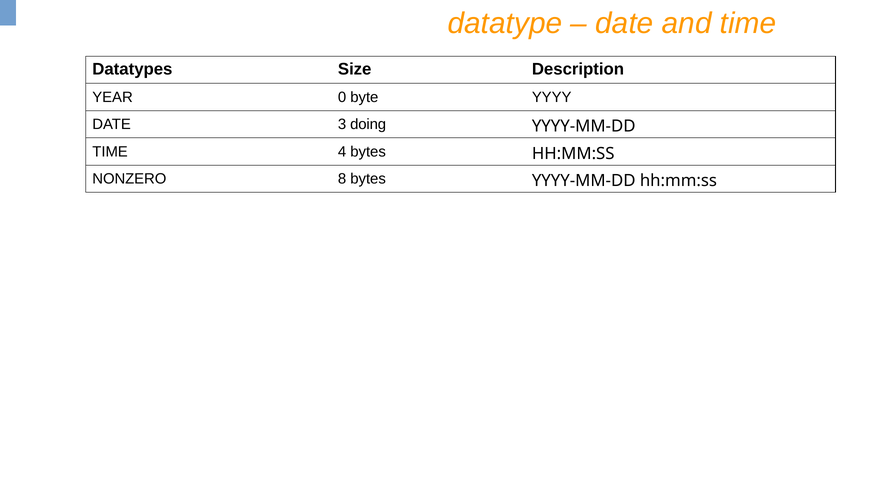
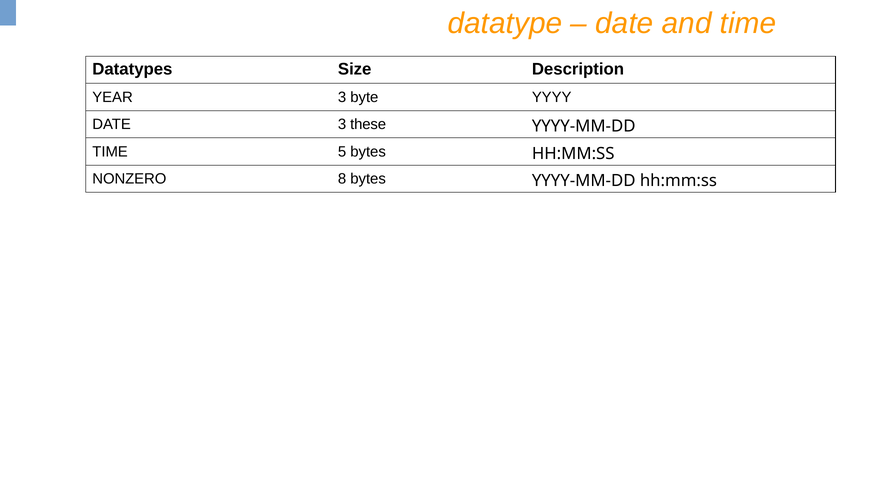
YEAR 0: 0 -> 3 (342, 97)
doing: doing -> these (368, 124)
4: 4 -> 5 (342, 152)
